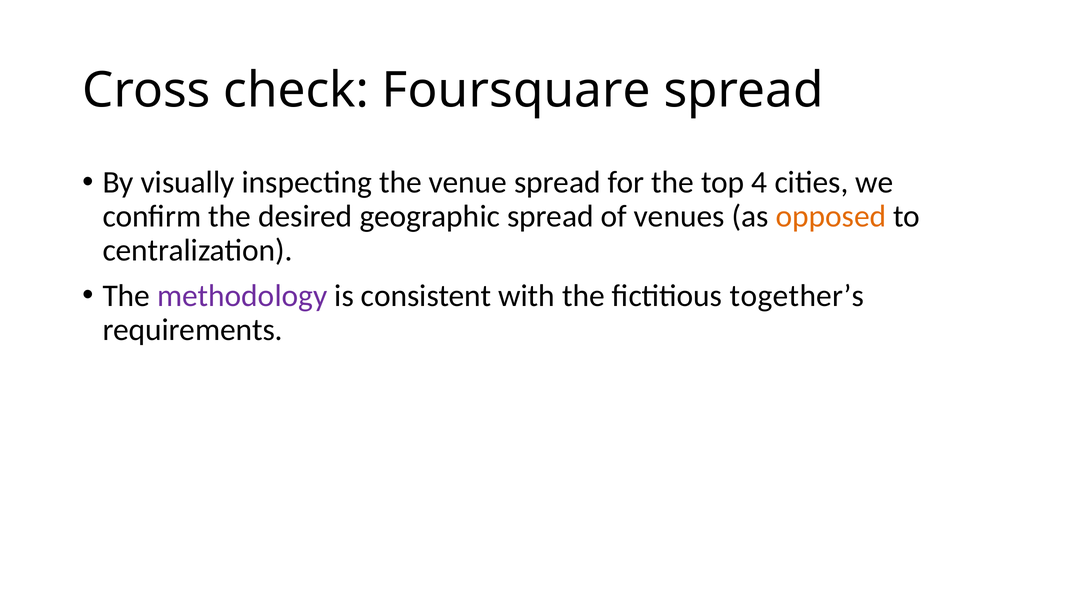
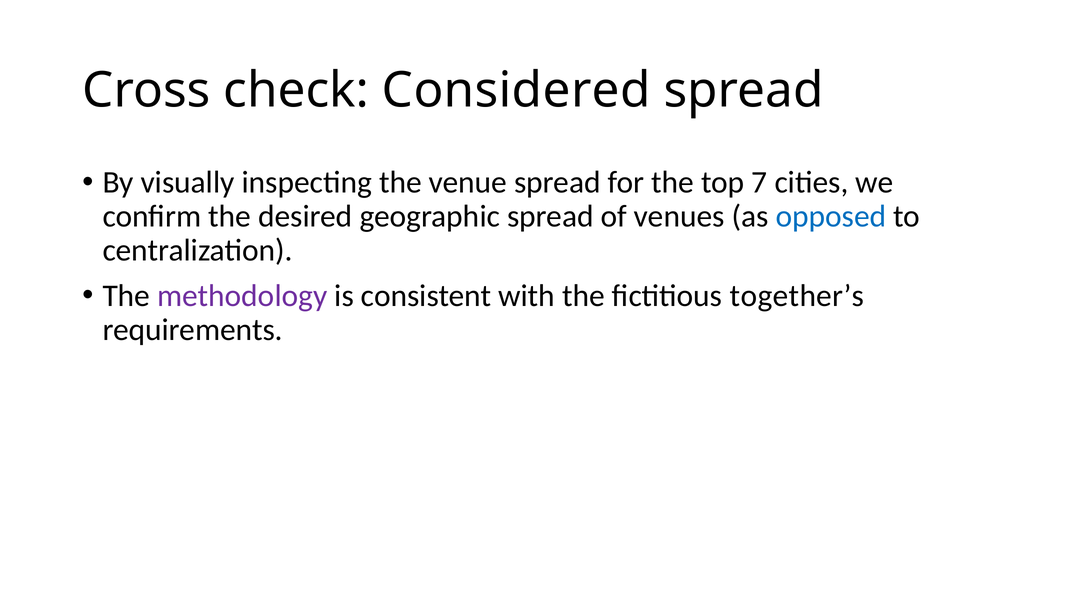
Foursquare: Foursquare -> Considered (516, 91)
4: 4 -> 7 (759, 183)
opposed colour: orange -> blue (831, 217)
